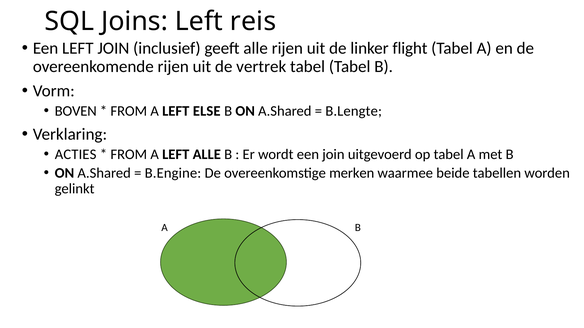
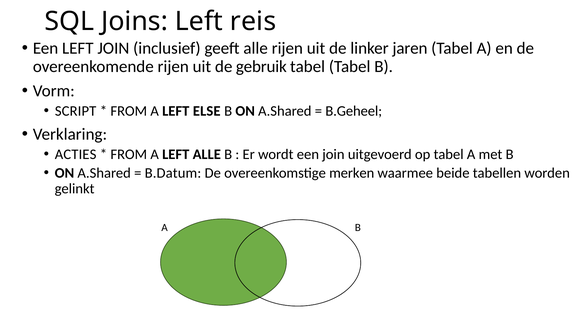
flight: flight -> jaren (410, 48)
vertrek: vertrek -> gebruik (261, 67)
BOVEN: BOVEN -> SCRIPT (76, 111)
B.Lengte: B.Lengte -> B.Geheel (354, 111)
B.Engine: B.Engine -> B.Datum (173, 173)
